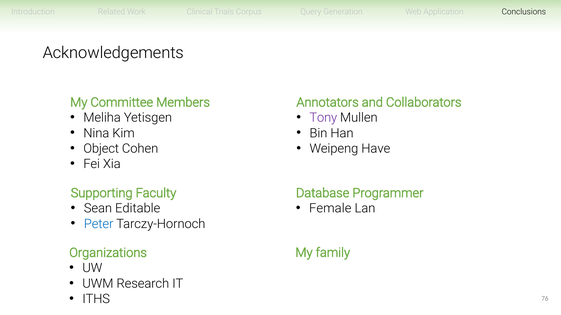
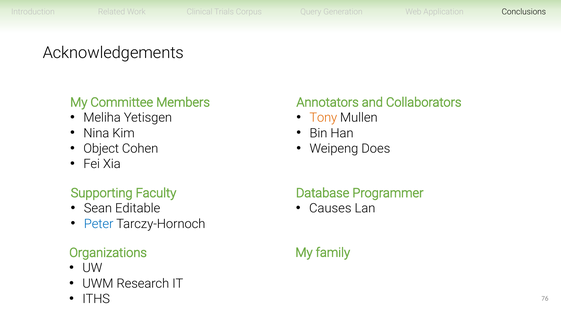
Tony colour: purple -> orange (323, 118)
Have: Have -> Does (376, 149)
Female: Female -> Causes (330, 209)
